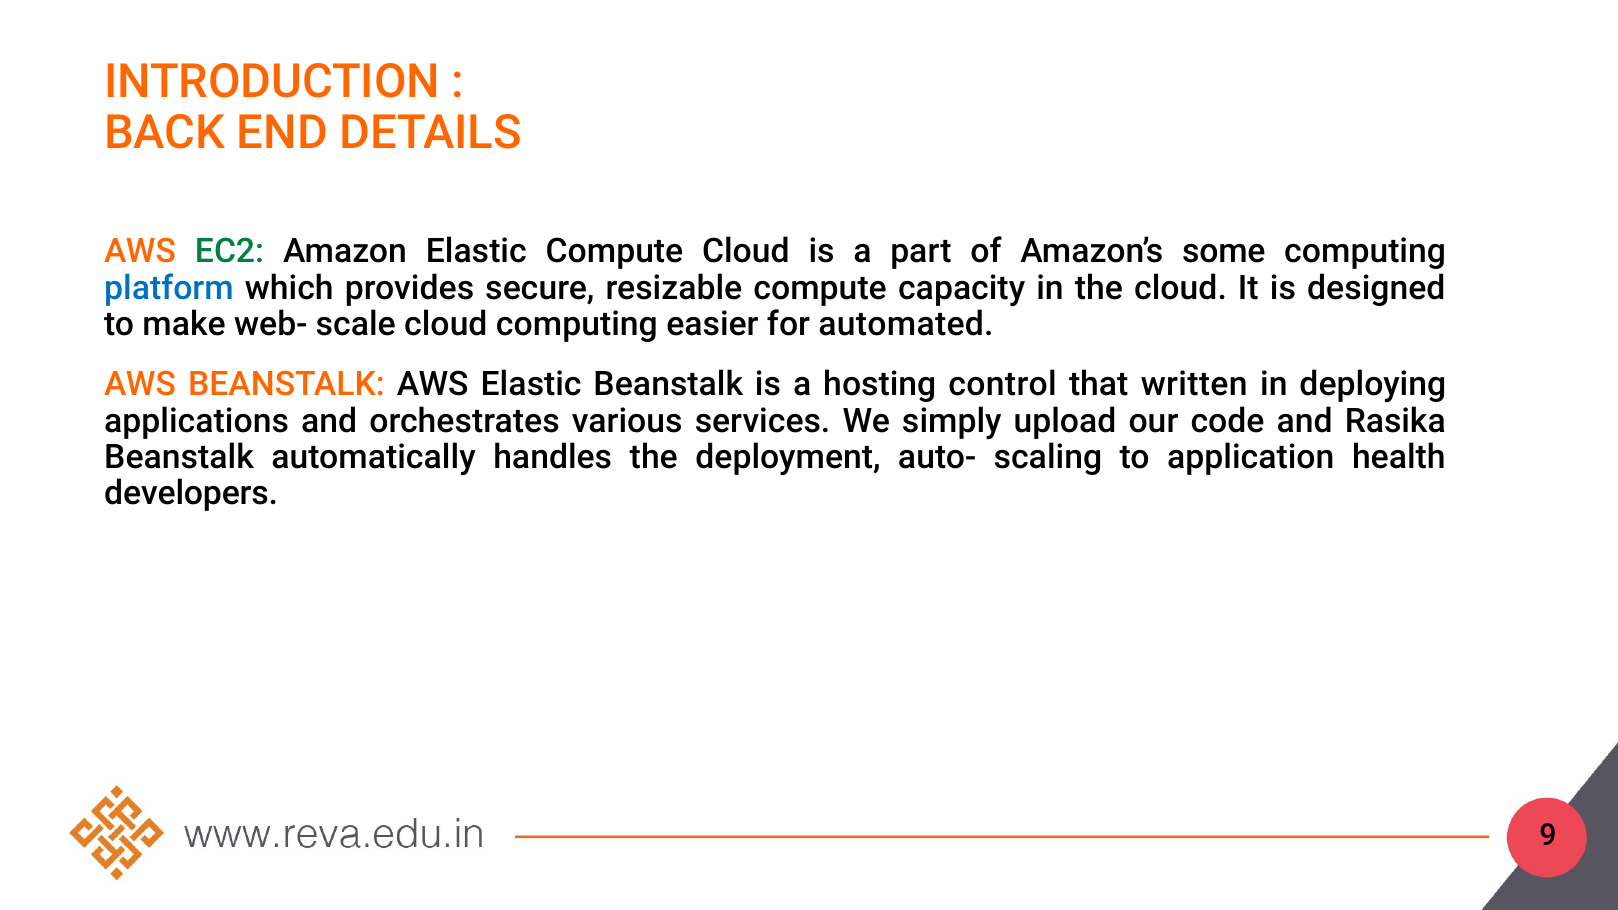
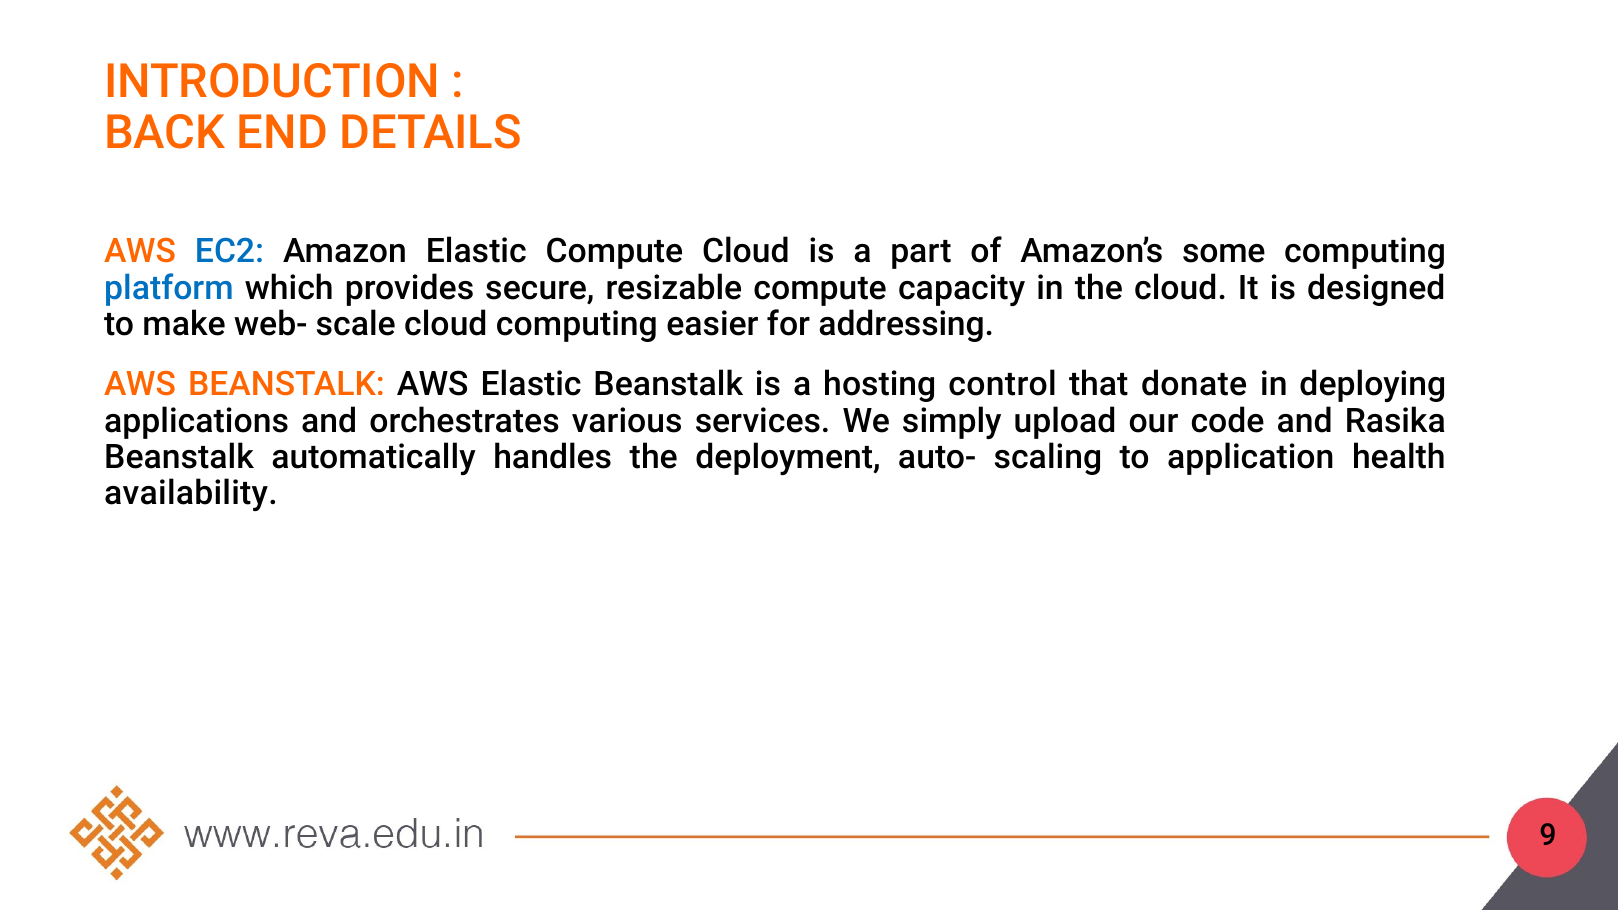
EC2 colour: green -> blue (230, 252)
automated: automated -> addressing (906, 325)
written: written -> donate (1194, 385)
developers: developers -> availability (191, 494)
